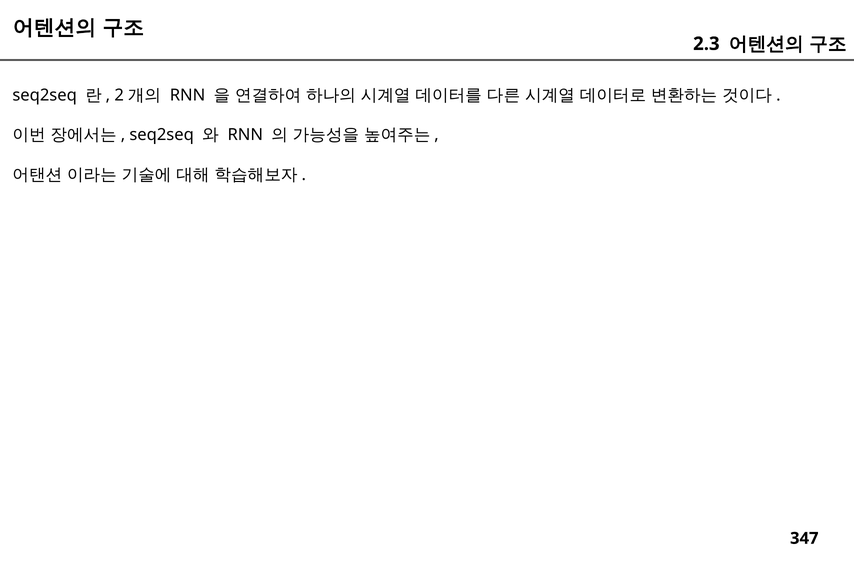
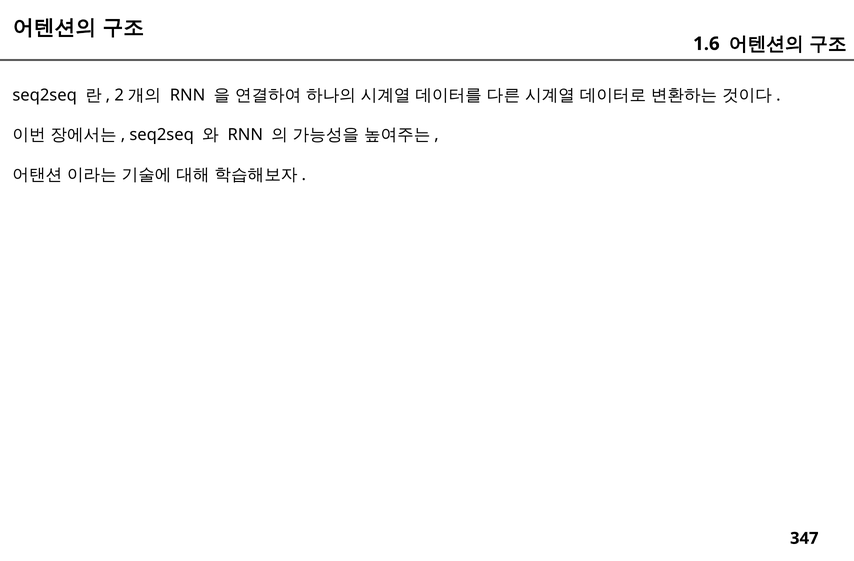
2.3: 2.3 -> 1.6 (706, 44)
